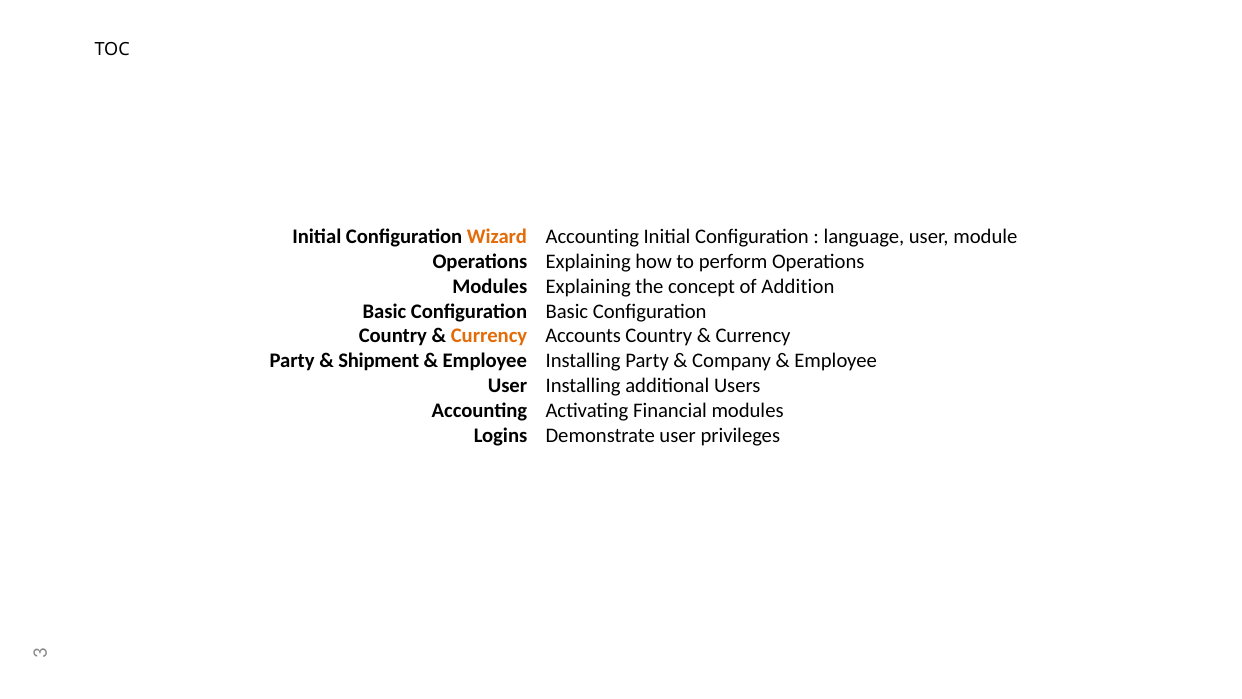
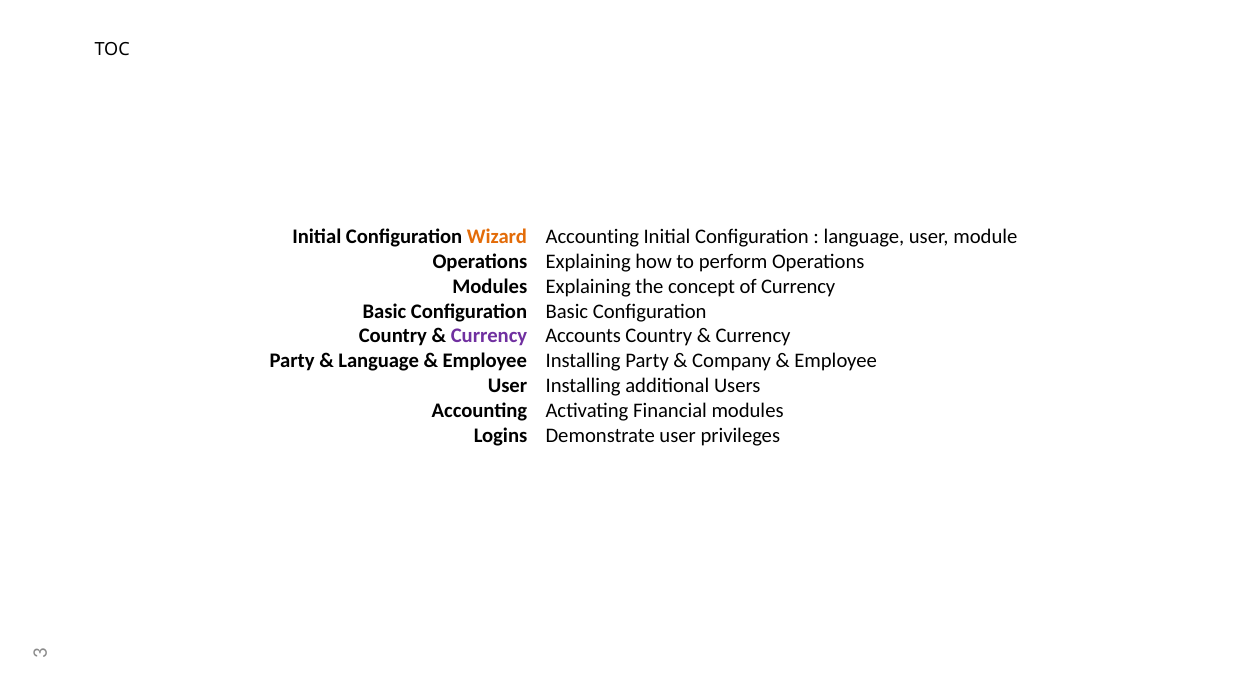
of Addition: Addition -> Currency (798, 286)
Currency colour: orange -> purple (489, 336)
Shipment: Shipment -> Language (379, 361)
